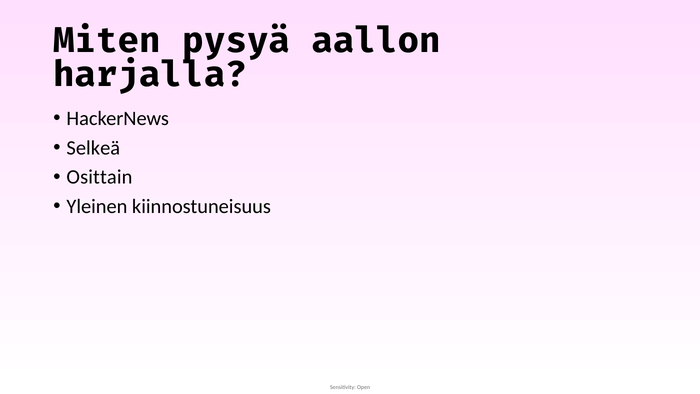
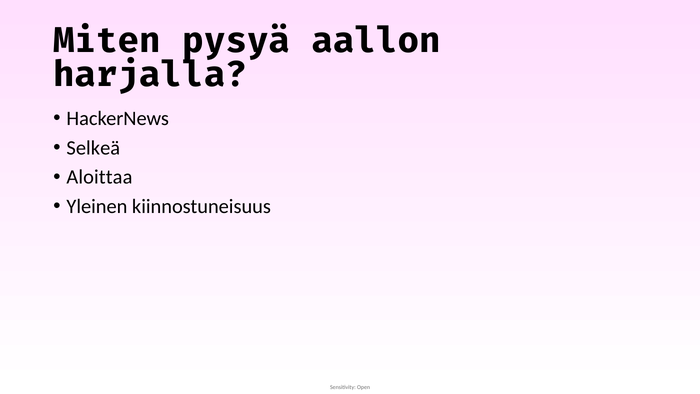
Osittain: Osittain -> Aloittaa (99, 177)
